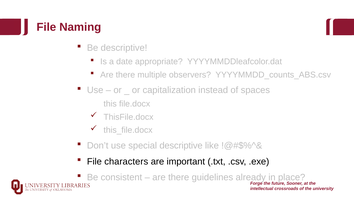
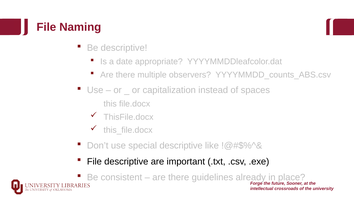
File characters: characters -> descriptive (126, 162)
